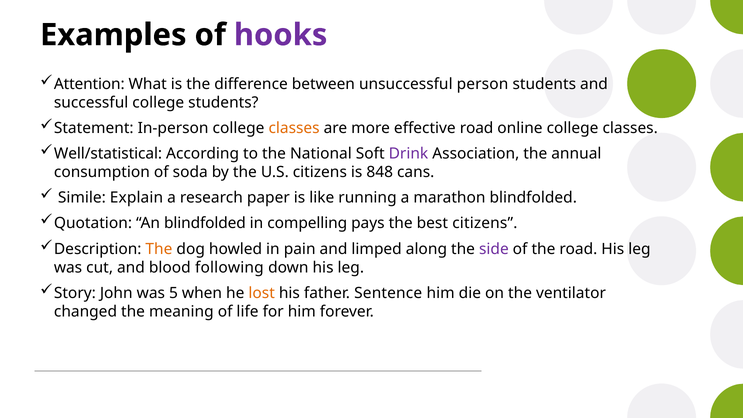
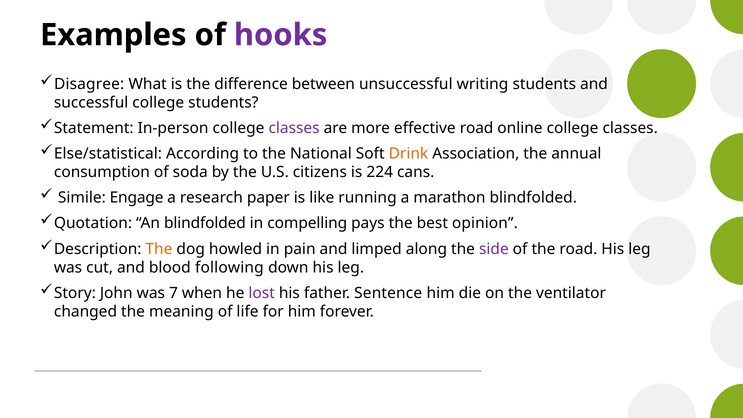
Attention: Attention -> Disagree (89, 84)
person: person -> writing (483, 84)
classes colour: orange -> purple (294, 128)
Well/statistical: Well/statistical -> Else/statistical (108, 154)
Drink colour: purple -> orange (408, 154)
848: 848 -> 224 (380, 172)
Explain: Explain -> Engage (137, 198)
best citizens: citizens -> opinion (485, 223)
5: 5 -> 7 (173, 293)
lost colour: orange -> purple (262, 293)
